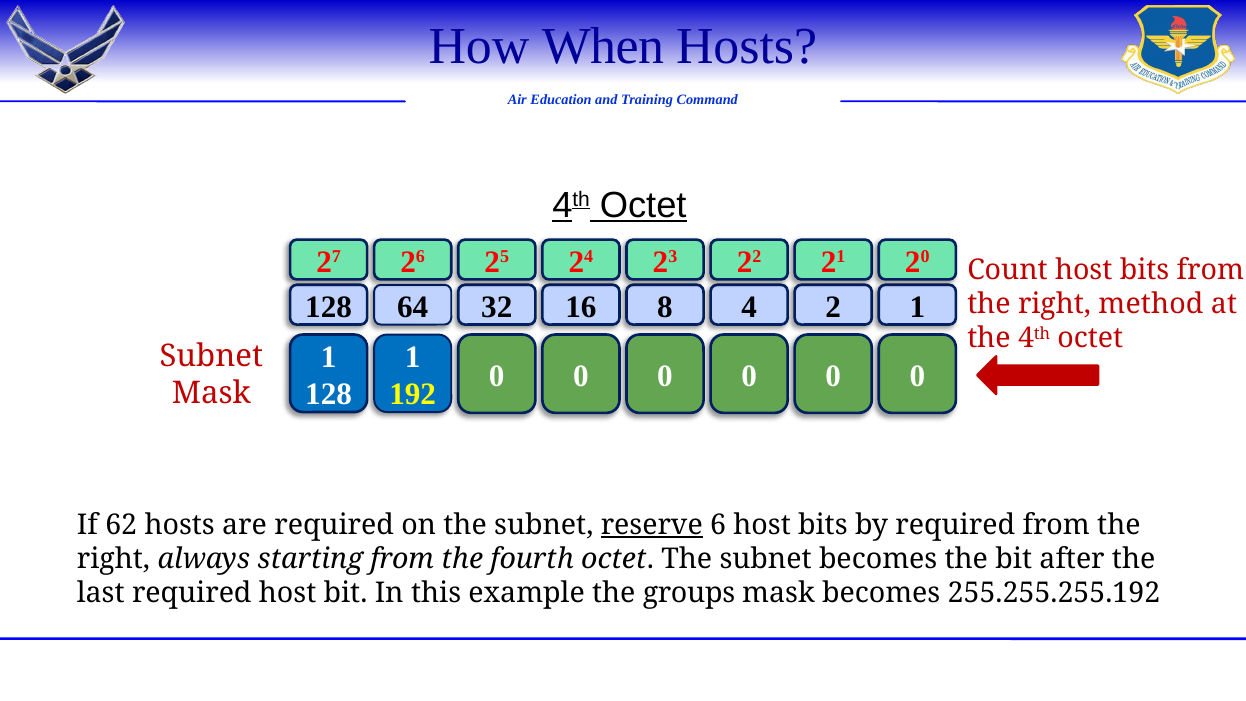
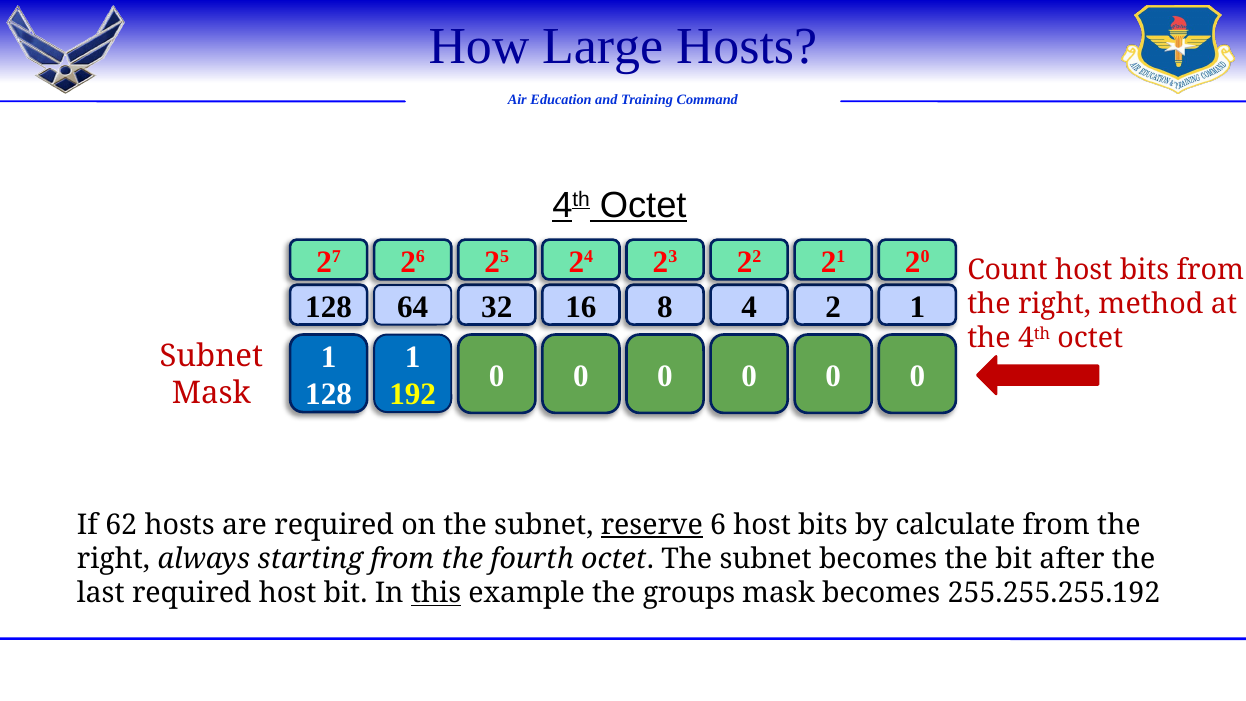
When: When -> Large (603, 46)
by required: required -> calculate (955, 525)
this underline: none -> present (436, 593)
